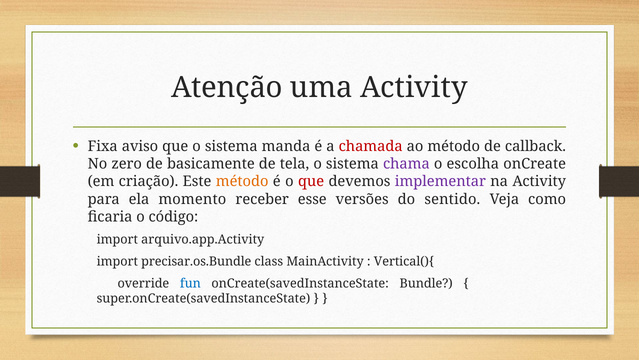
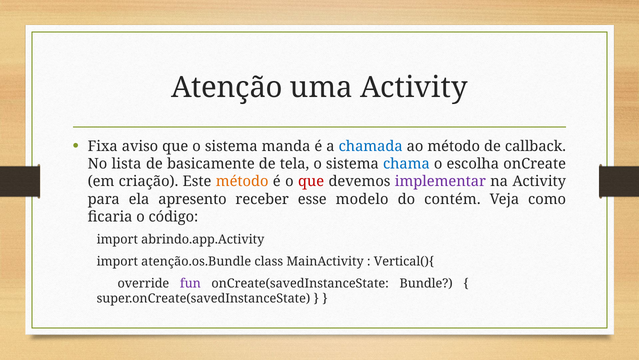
chamada colour: red -> blue (371, 146)
zero: zero -> lista (127, 164)
chama colour: purple -> blue (406, 164)
momento: momento -> apresento (192, 199)
versões: versões -> modelo (362, 199)
sentido: sentido -> contém (452, 199)
arquivo.app.Activity: arquivo.app.Activity -> abrindo.app.Activity (203, 239)
precisar.os.Bundle: precisar.os.Bundle -> atenção.os.Bundle (196, 261)
fun colour: blue -> purple (190, 283)
